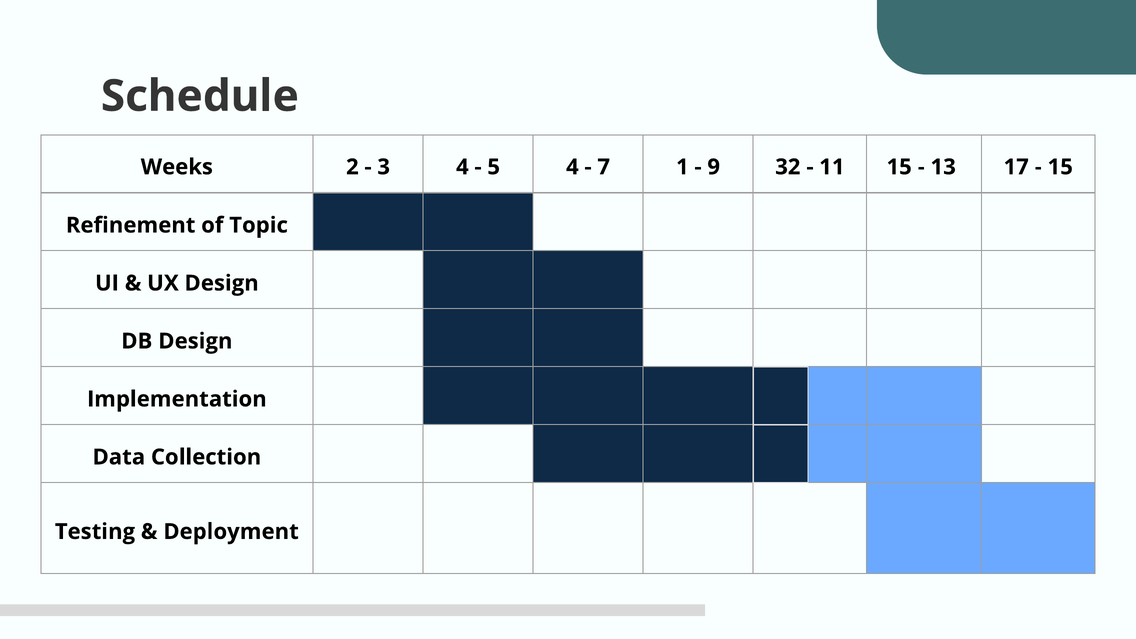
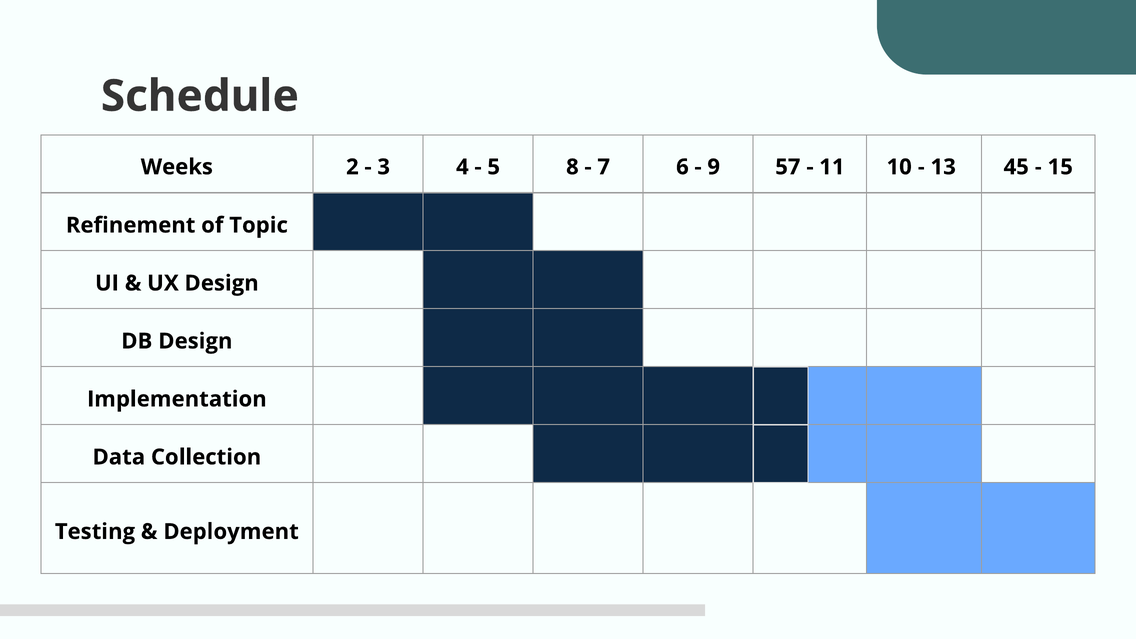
5 4: 4 -> 8 (572, 167)
1: 1 -> 6 (682, 167)
32: 32 -> 57 (788, 167)
11 15: 15 -> 10 (899, 167)
17: 17 -> 45 (1016, 167)
